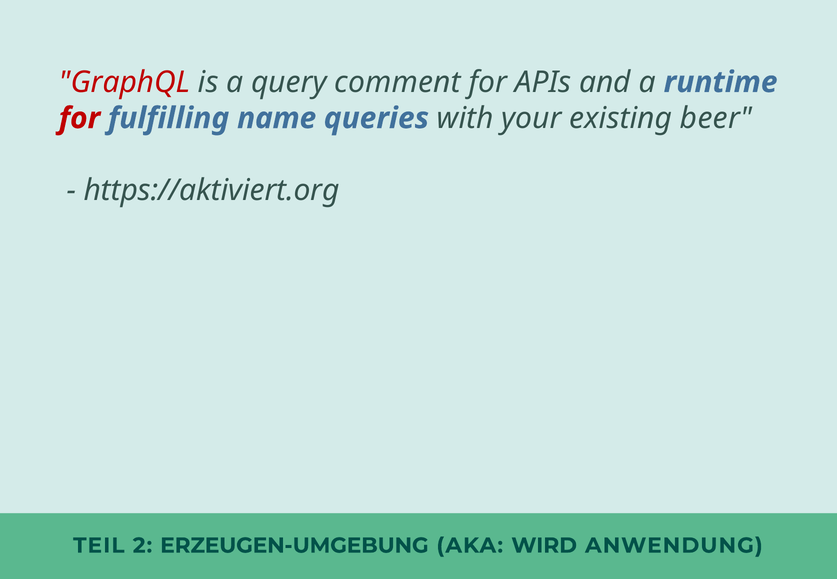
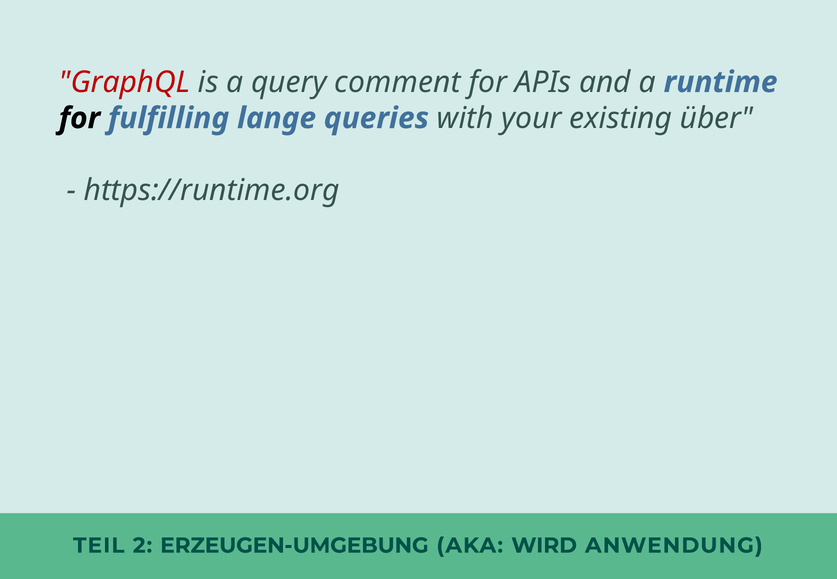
for colour: red -> black (80, 118)
name: name -> lange (277, 118)
beer: beer -> über (716, 118)
https://aktiviert.org: https://aktiviert.org -> https://runtime.org (212, 190)
